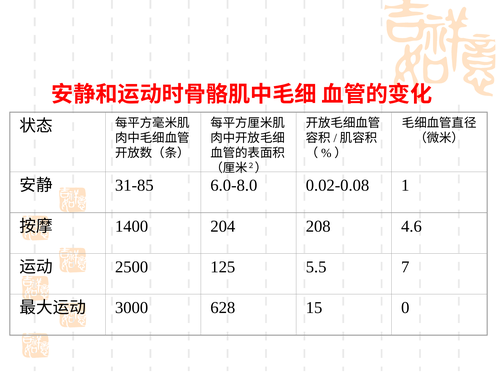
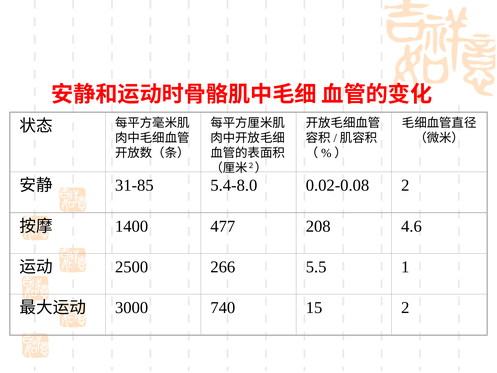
6.0-8.0: 6.0-8.0 -> 5.4-8.0 (234, 185)
0.02-0.08 1: 1 -> 2 (405, 185)
204: 204 -> 477 (223, 226)
125: 125 -> 266 (223, 267)
7: 7 -> 1 (405, 267)
628: 628 -> 740 (223, 308)
15 0: 0 -> 2 (405, 308)
